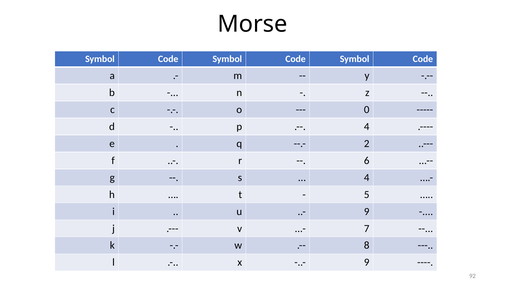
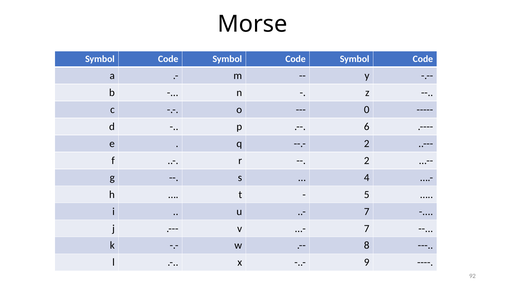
4: 4 -> 6 (367, 127)
6: 6 -> 2 (367, 161)
9: 9 -> 7 (367, 212)
